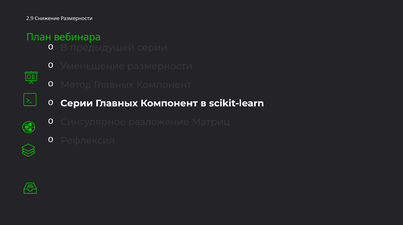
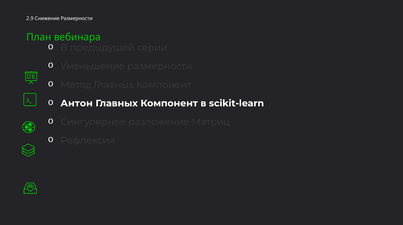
Серии: Серии -> Антон (77, 103)
